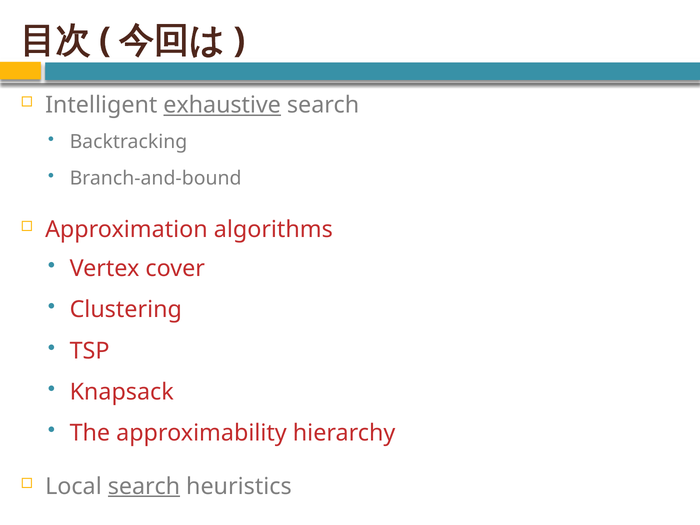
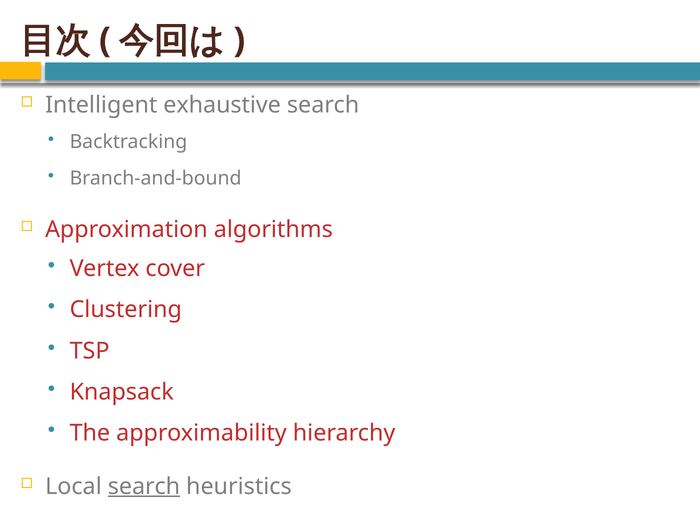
exhaustive underline: present -> none (222, 105)
